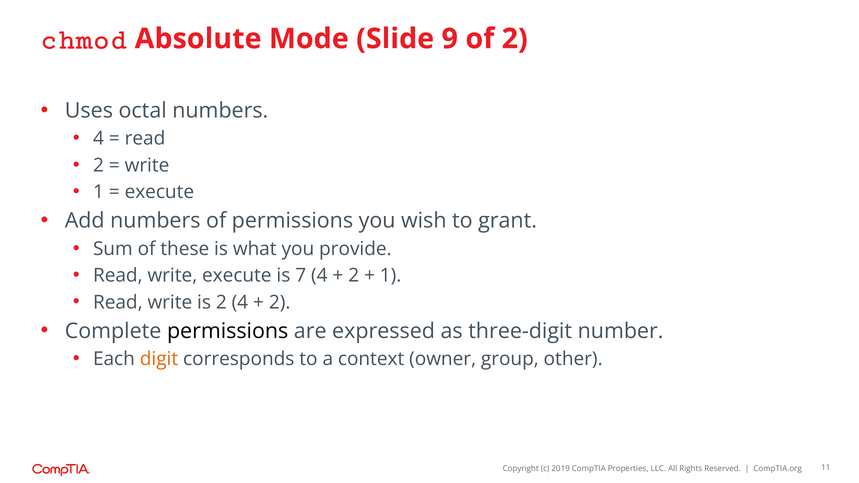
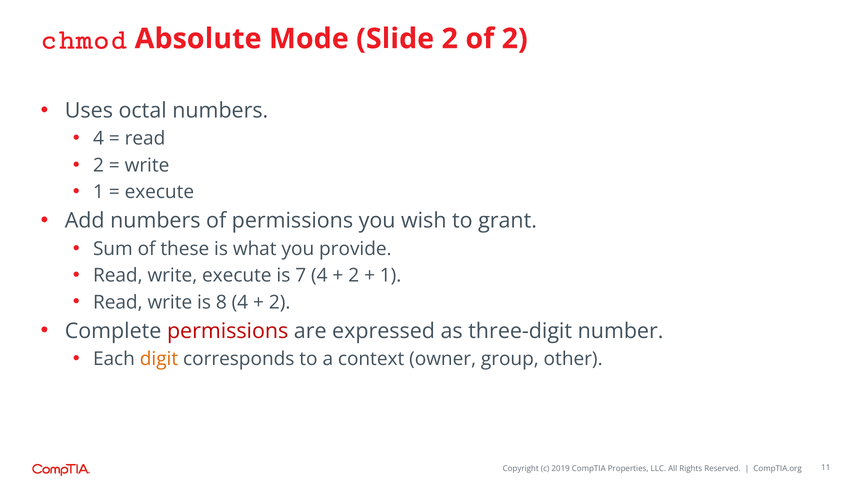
Slide 9: 9 -> 2 (450, 39)
is 2: 2 -> 8 (221, 302)
permissions colour: black -> red (228, 331)
